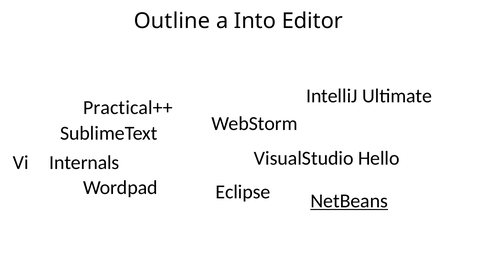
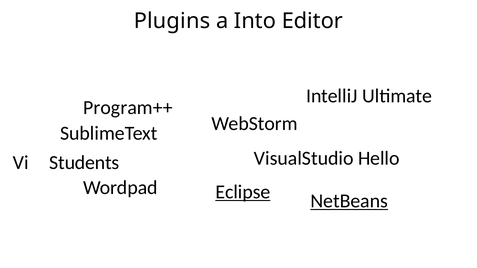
Outline: Outline -> Plugins (172, 21)
Practical++: Practical++ -> Program++ (128, 108)
Internals: Internals -> Students (84, 163)
Eclipse underline: none -> present (243, 192)
